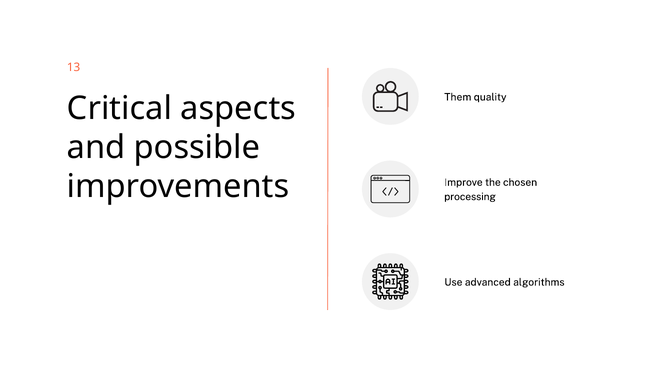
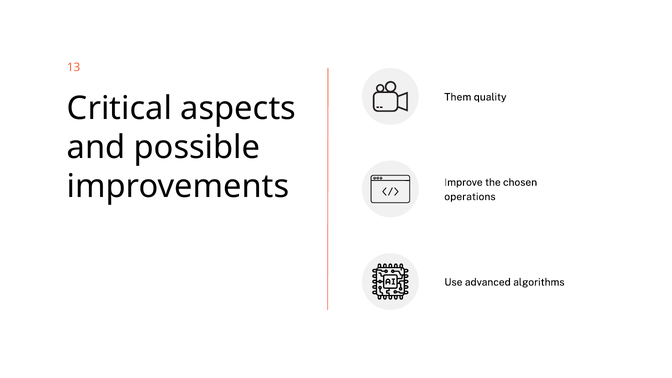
processing: processing -> operations (470, 197)
